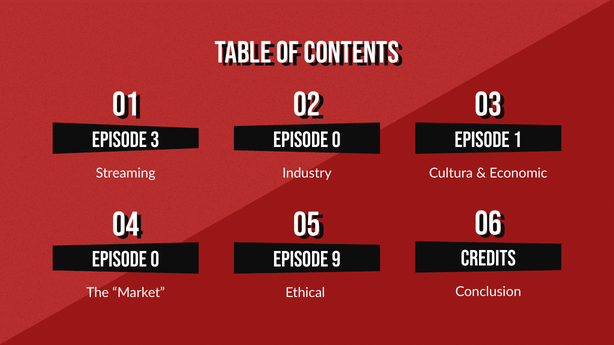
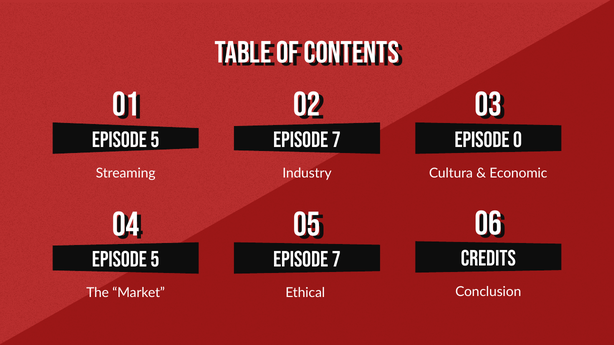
3: 3 -> 5 (155, 140)
0: 0 -> 7 (336, 140)
1: 1 -> 0 (517, 140)
0: 0 -> 5 (155, 260)
9: 9 -> 7 (336, 260)
